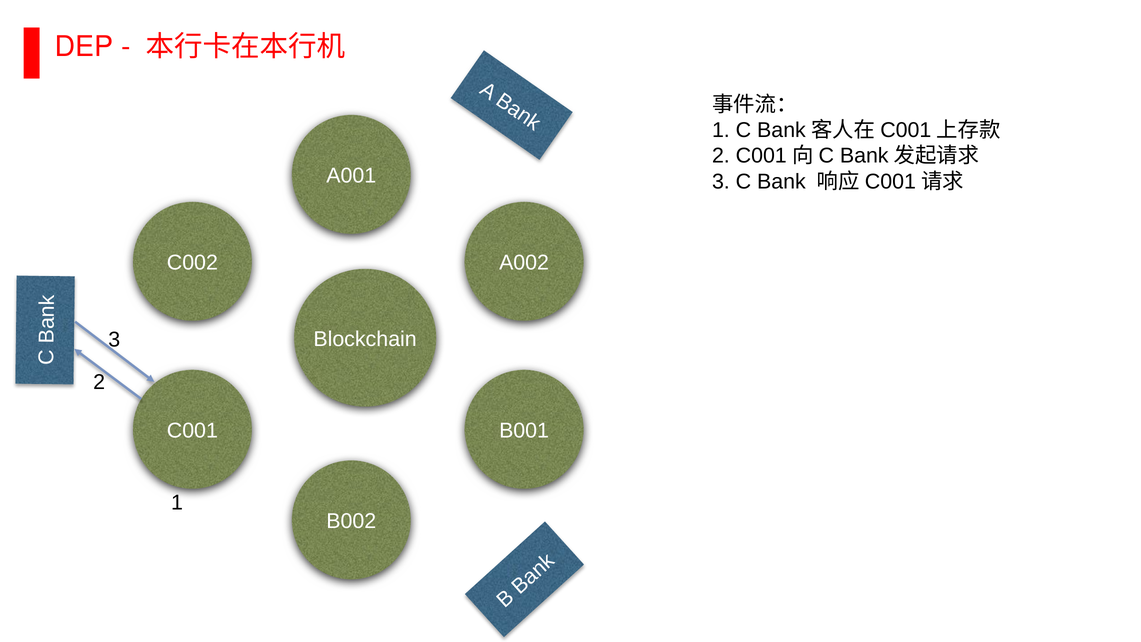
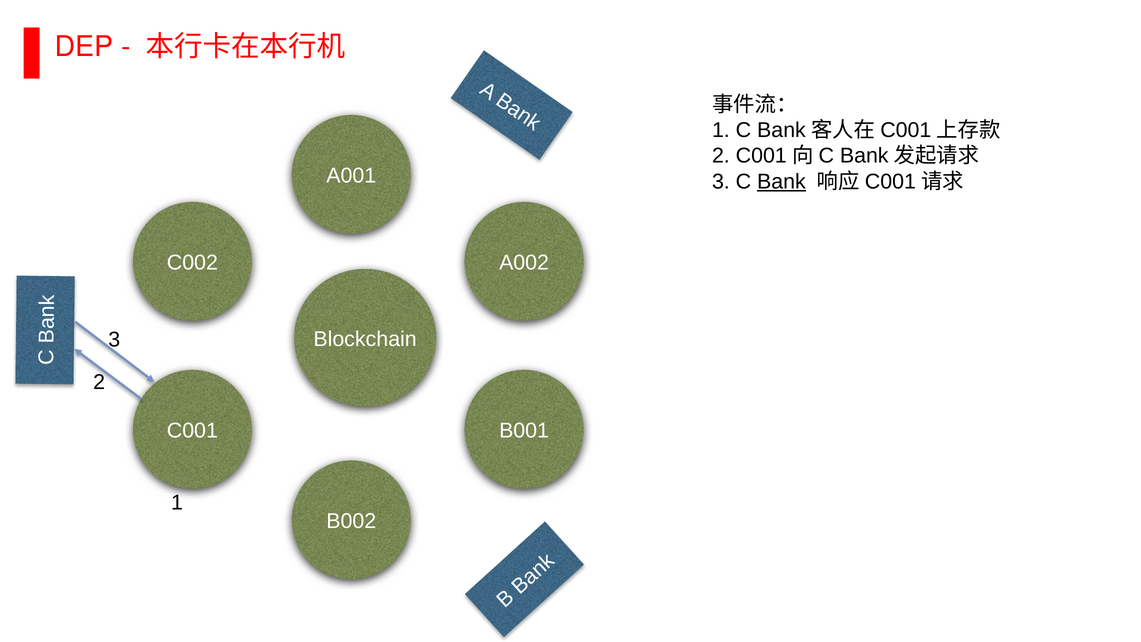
Bank underline: none -> present (781, 181)
